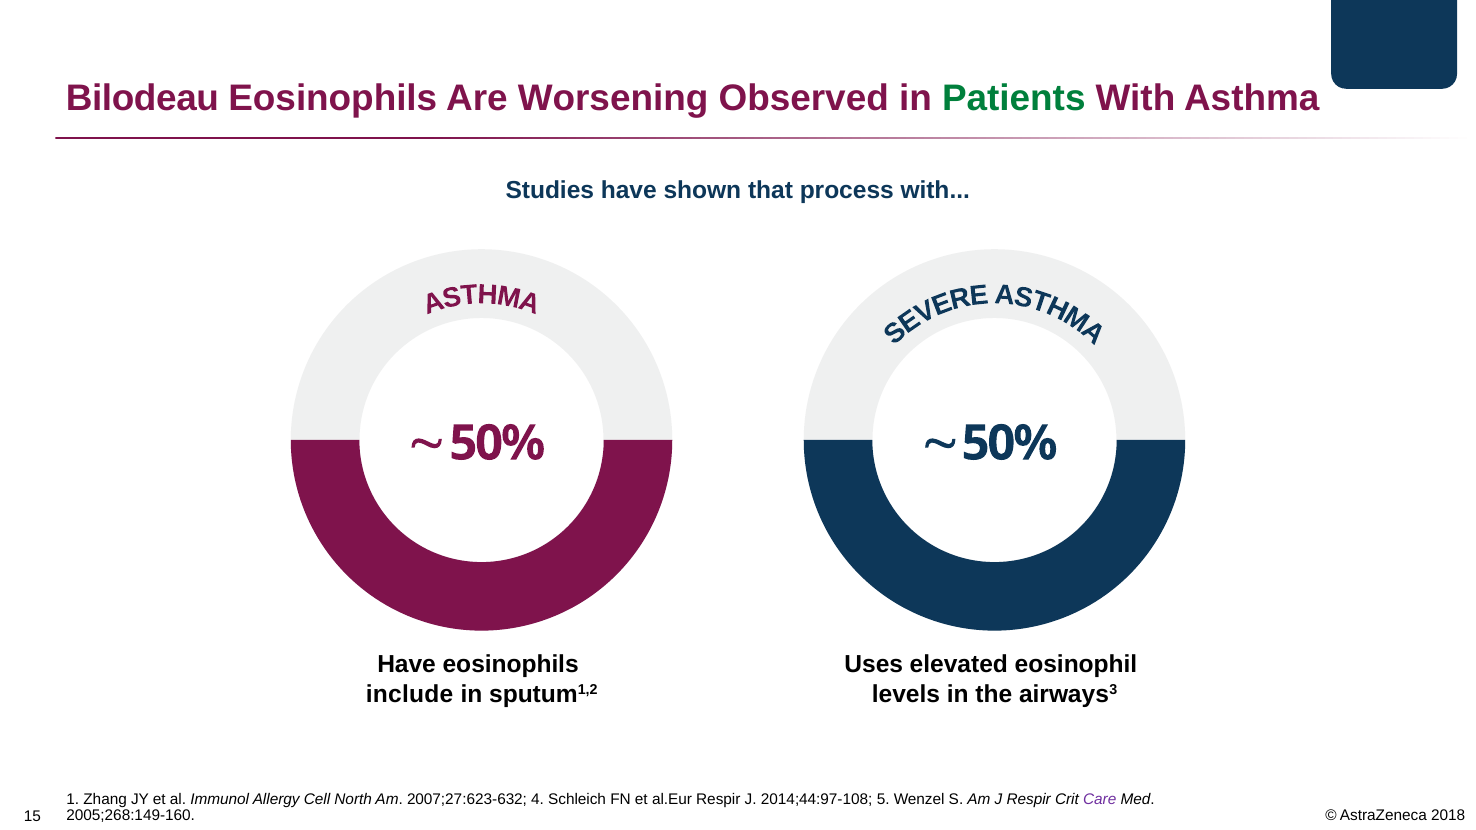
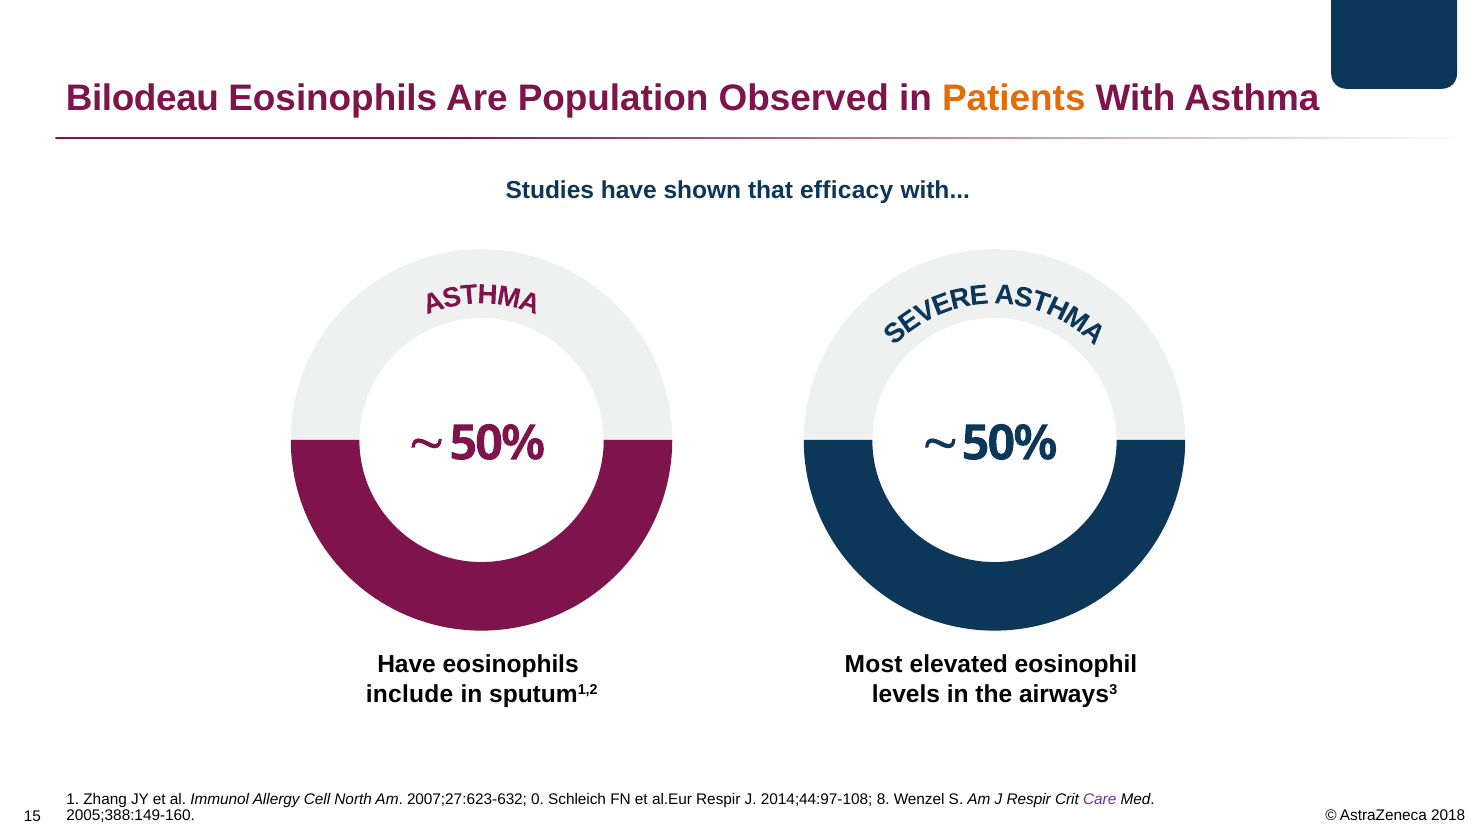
Worsening: Worsening -> Population (613, 99)
Patients colour: green -> orange (1014, 99)
process: process -> efficacy (847, 191)
Uses: Uses -> Most (874, 665)
4: 4 -> 0 (538, 799)
5: 5 -> 8 (883, 799)
2005;268:149-160: 2005;268:149-160 -> 2005;388:149-160 (131, 816)
